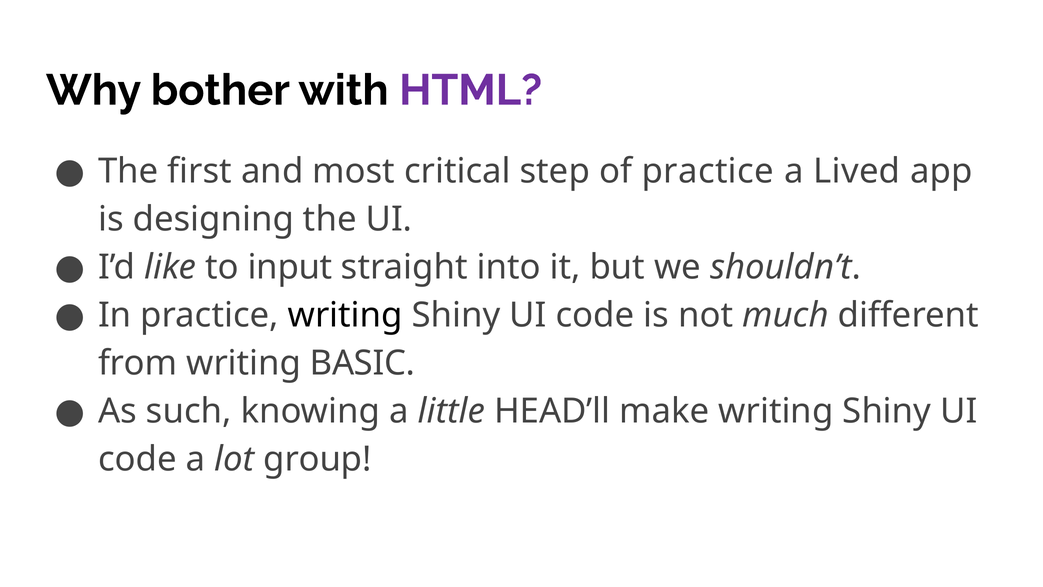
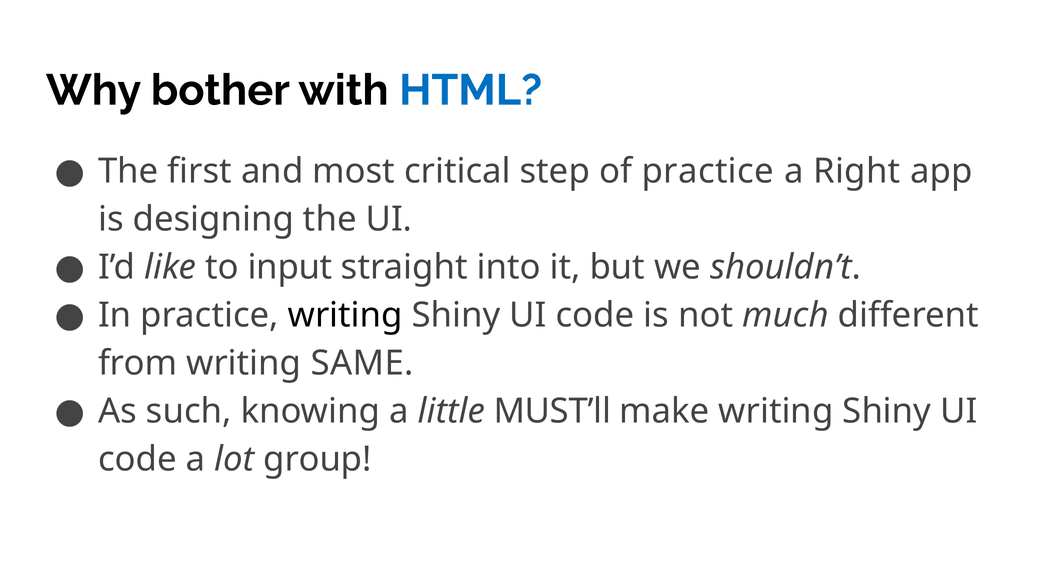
HTML colour: purple -> blue (471, 90)
Lived: Lived -> Right (857, 171)
BASIC: BASIC -> SAME (362, 363)
HEAD’ll: HEAD’ll -> MUST’ll (552, 411)
